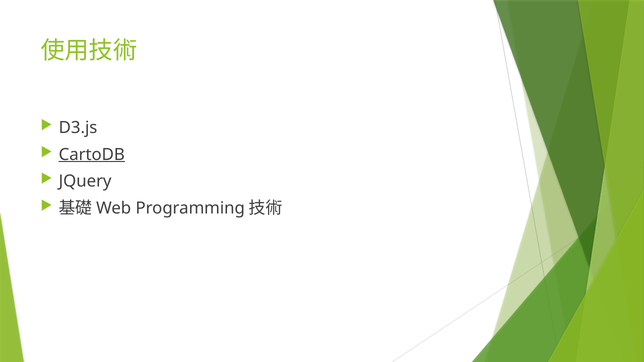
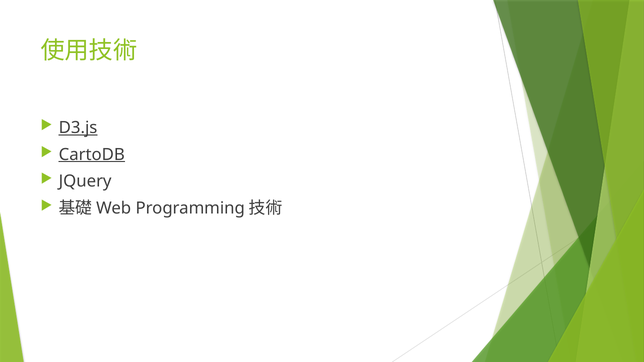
D3.js underline: none -> present (78, 128)
